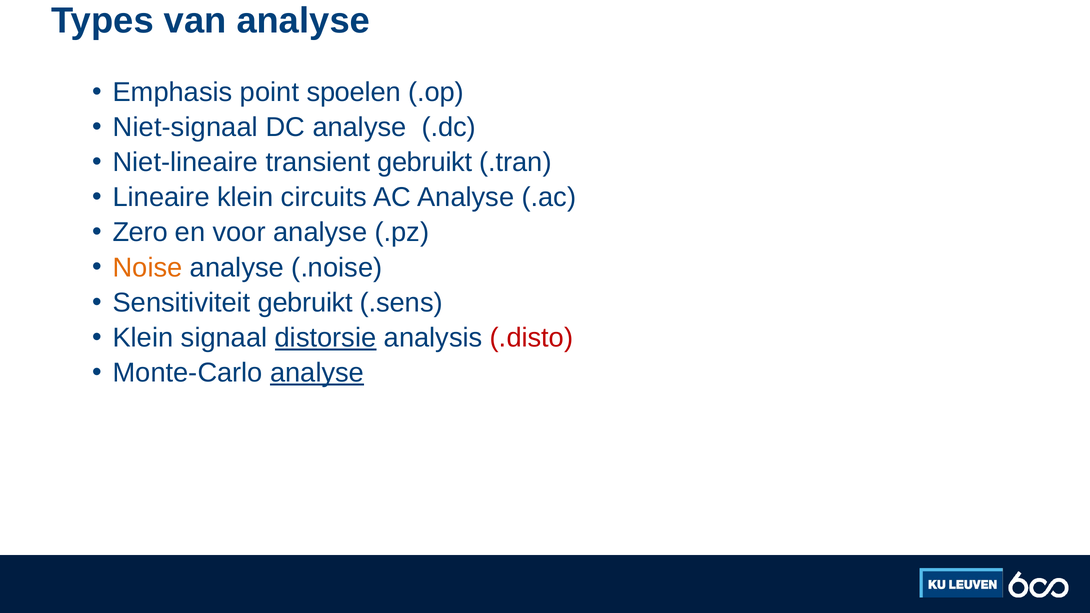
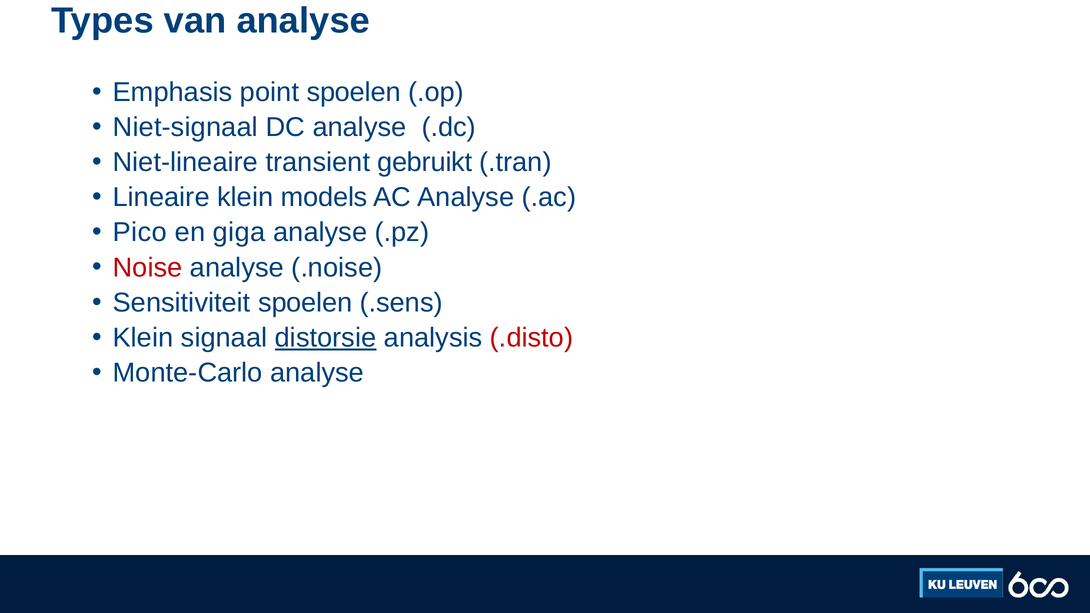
circuits: circuits -> models (324, 197)
Zero: Zero -> Pico (140, 233)
voor: voor -> giga (239, 233)
Noise colour: orange -> red (148, 268)
Sensitiviteit gebruikt: gebruikt -> spoelen (305, 303)
analyse underline: present -> none (317, 373)
